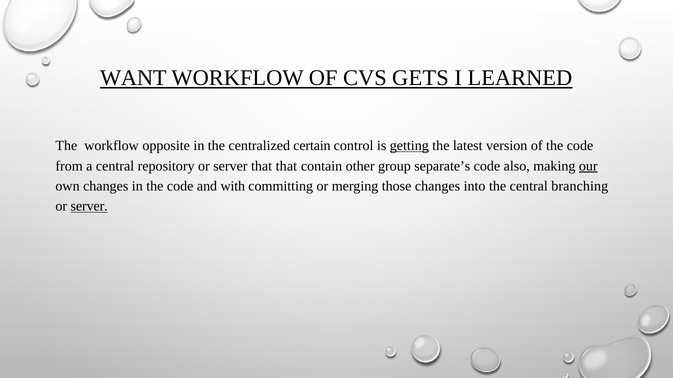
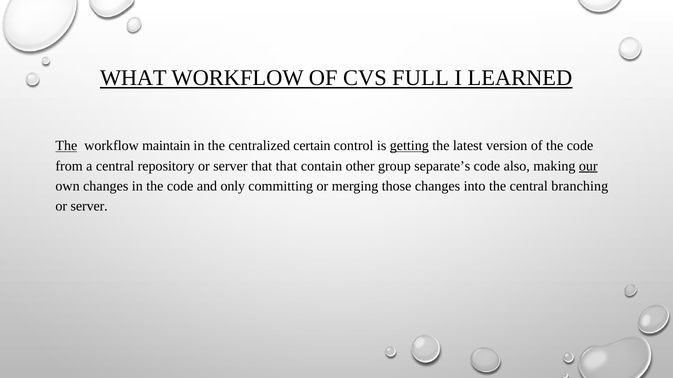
WANT: WANT -> WHAT (133, 78)
GETS: GETS -> FULL (420, 78)
The underline: none -> present (66, 146)
opposite: opposite -> maintain (166, 146)
with: with -> only (233, 186)
server underline: present -> none (89, 207)
